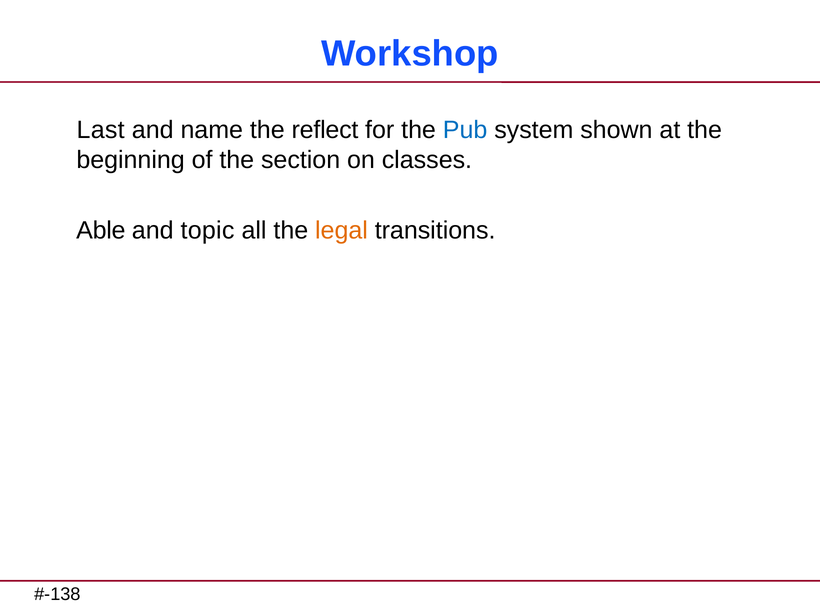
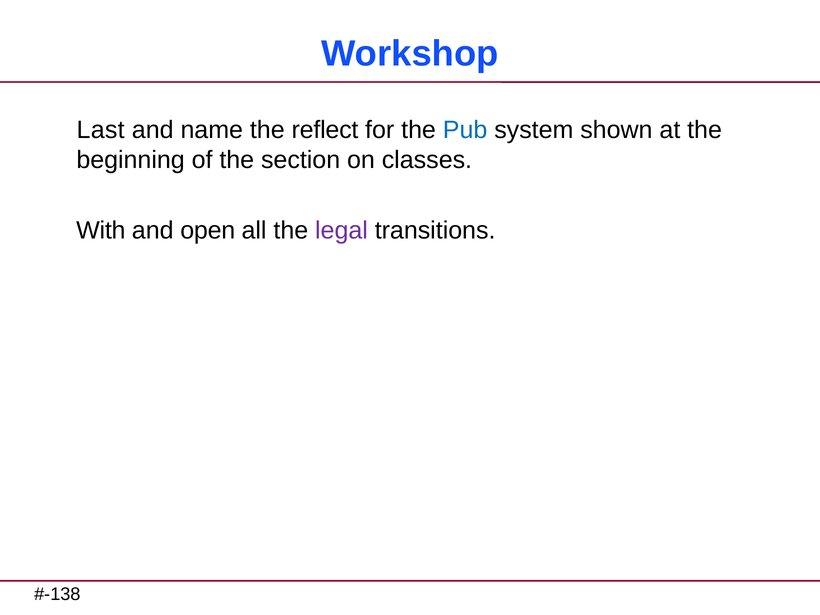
Able: Able -> With (101, 230)
topic: topic -> open (208, 230)
legal colour: orange -> purple (341, 230)
